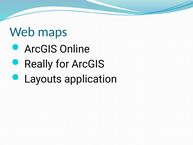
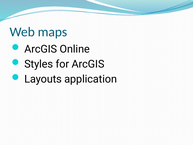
Really: Really -> Styles (39, 64)
